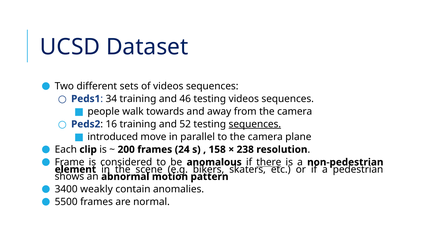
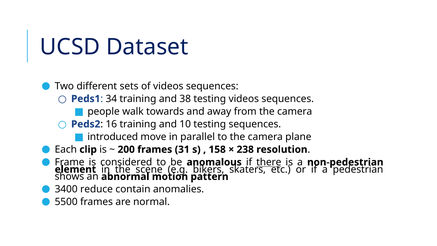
46: 46 -> 38 (185, 99)
52: 52 -> 10 (185, 124)
sequences underline: present -> none (255, 124)
24: 24 -> 31 (182, 149)
weakly: weakly -> reduce (97, 189)
